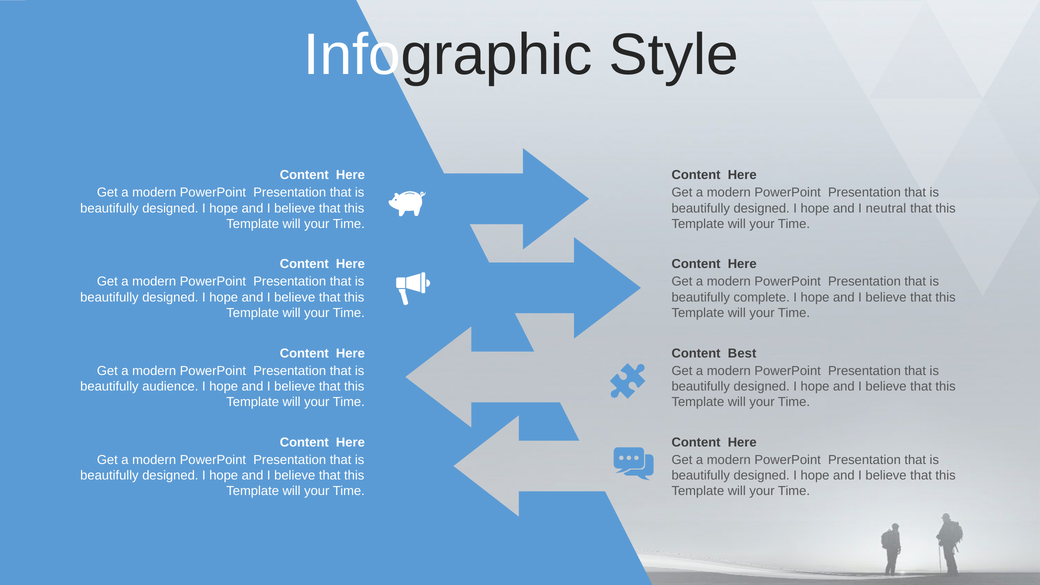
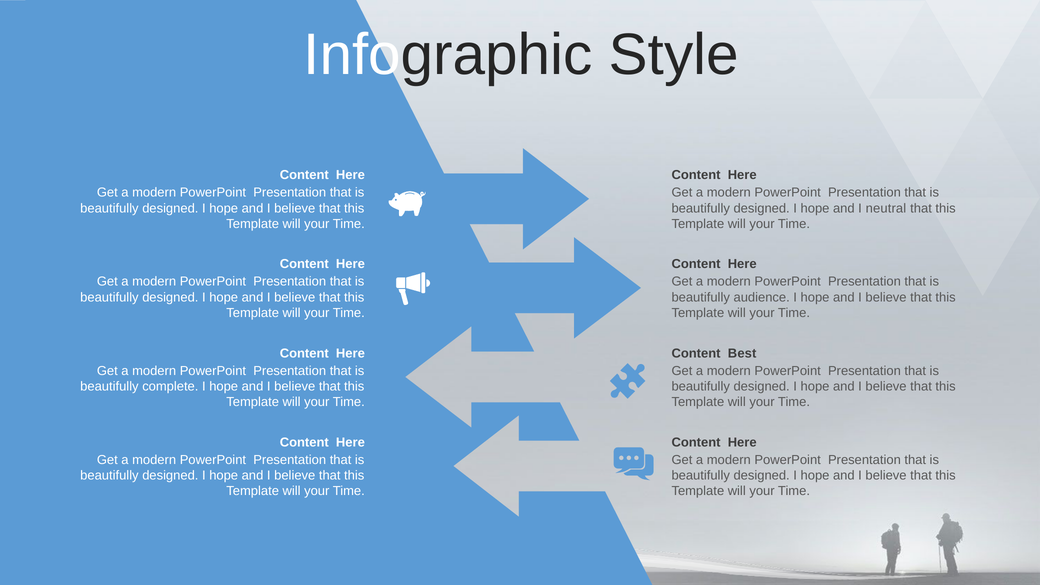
complete: complete -> audience (762, 297)
audience: audience -> complete (170, 386)
